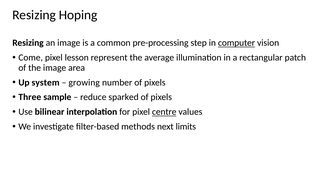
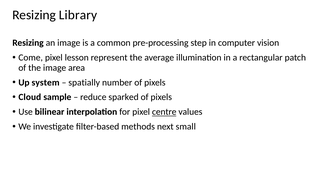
Hoping: Hoping -> Library (78, 15)
computer underline: present -> none (237, 43)
growing: growing -> spatially (84, 83)
Three: Three -> Cloud (30, 97)
limits: limits -> small (186, 127)
